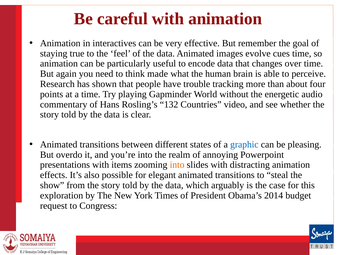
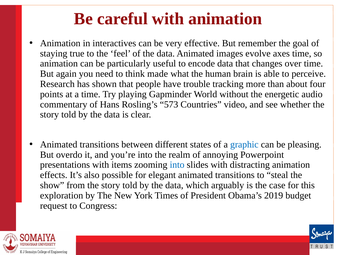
cues: cues -> axes (281, 53)
132: 132 -> 573 (169, 104)
into colour: orange -> blue (177, 165)
2014: 2014 -> 2019 (274, 195)
